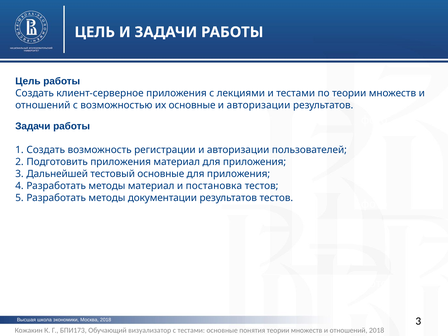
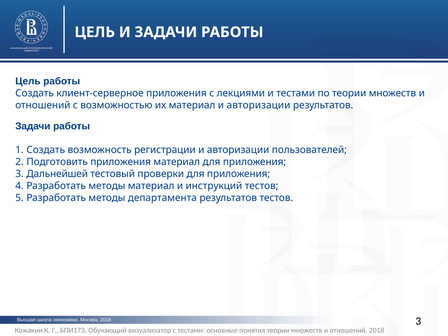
их основные: основные -> материал (192, 105)
тестовый основные: основные -> проверки (161, 174)
постановка: постановка -> инструкций (214, 186)
документации: документации -> департамента (162, 198)
